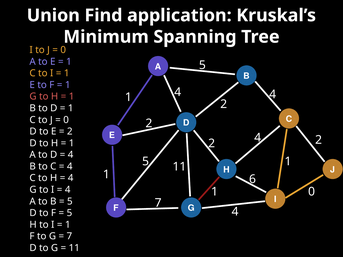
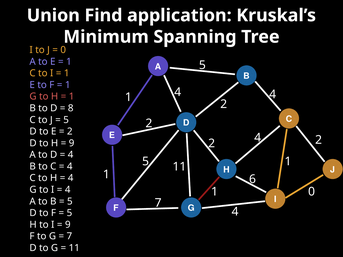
1: 1 -> 8 (71, 108)
0: 0 -> 5 (66, 120)
1: 1 -> 9 (72, 143)
1: 1 -> 9 (68, 225)
